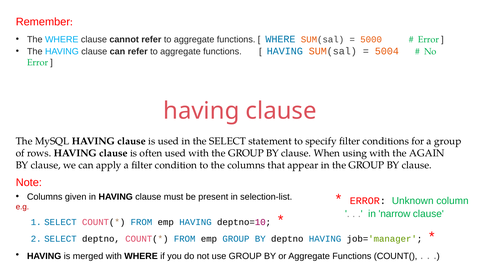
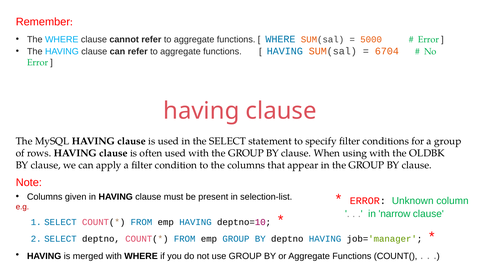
5004: 5004 -> 6704 (387, 51)
AGAIN: AGAIN -> OLDBK (427, 153)
